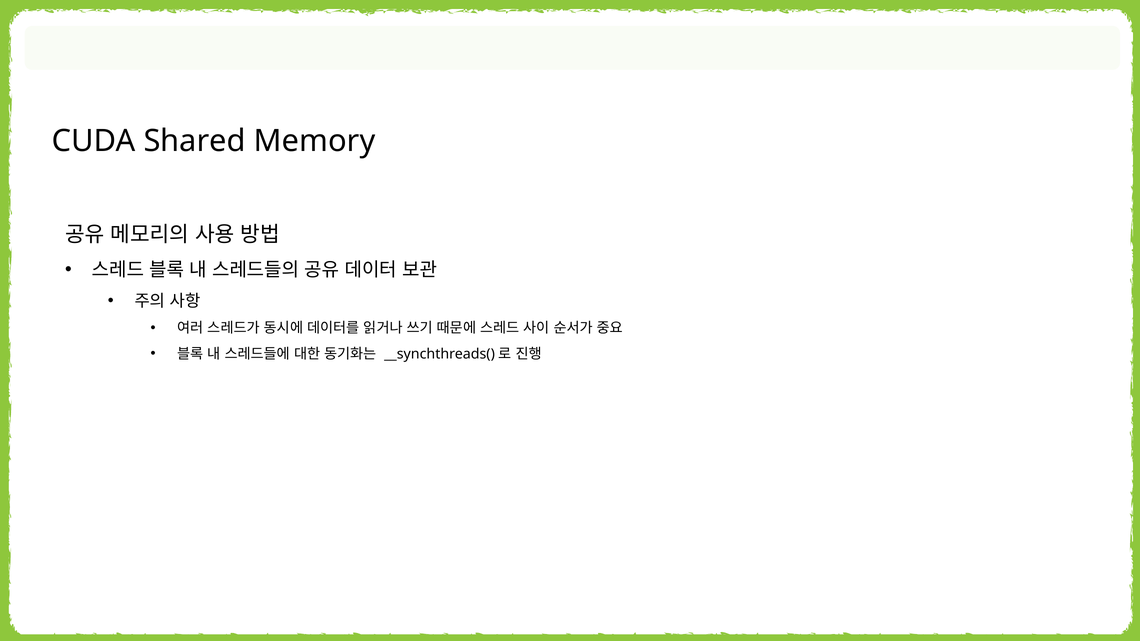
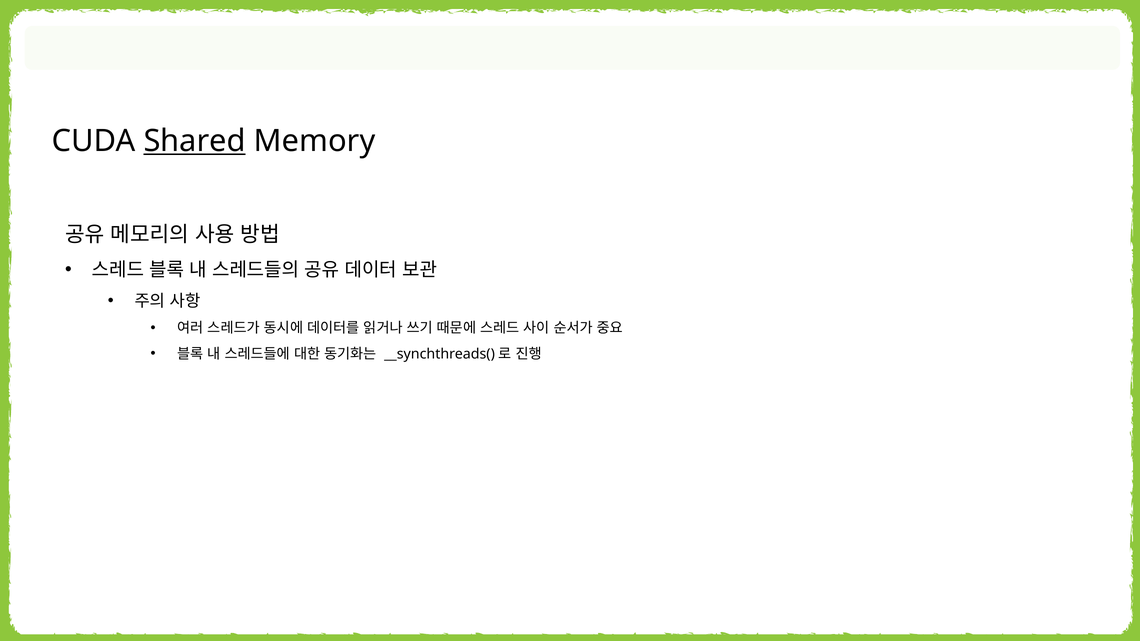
Shared underline: none -> present (195, 141)
